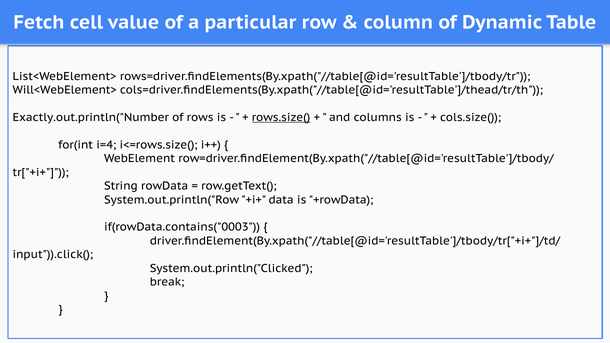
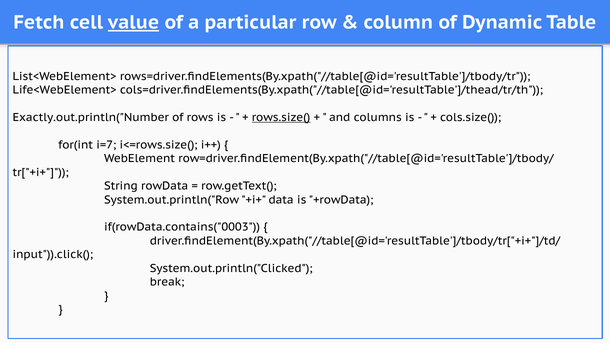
value underline: none -> present (134, 23)
Will<WebElement>: Will<WebElement> -> Life<WebElement> (65, 90)
i=4: i=4 -> i=7 (106, 145)
